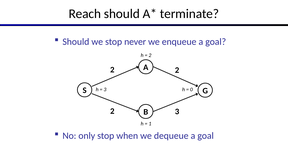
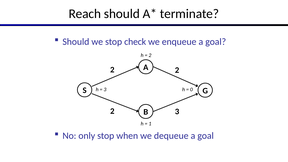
never: never -> check (135, 42)
